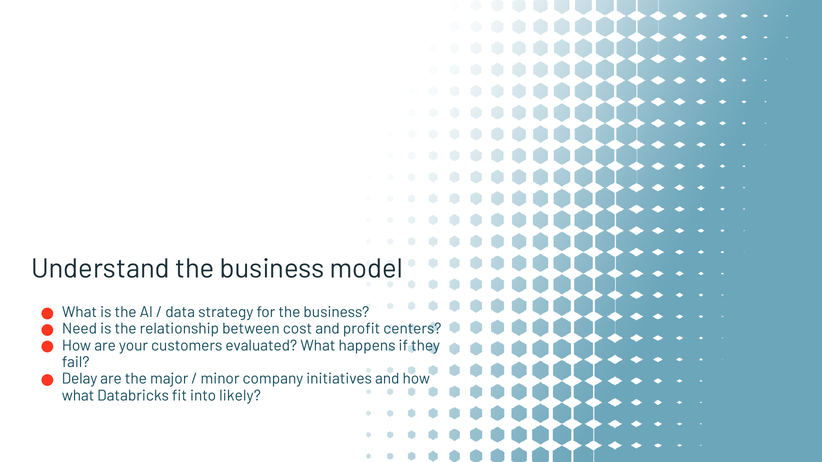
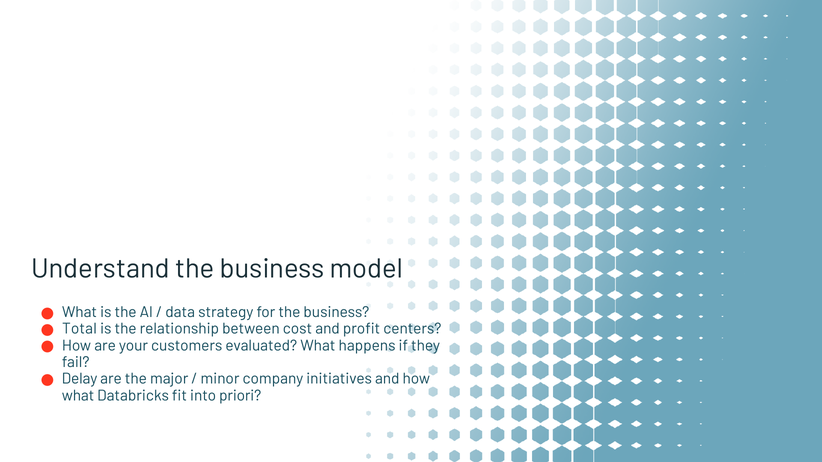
Need: Need -> Total (79, 329)
likely: likely -> priori (240, 396)
